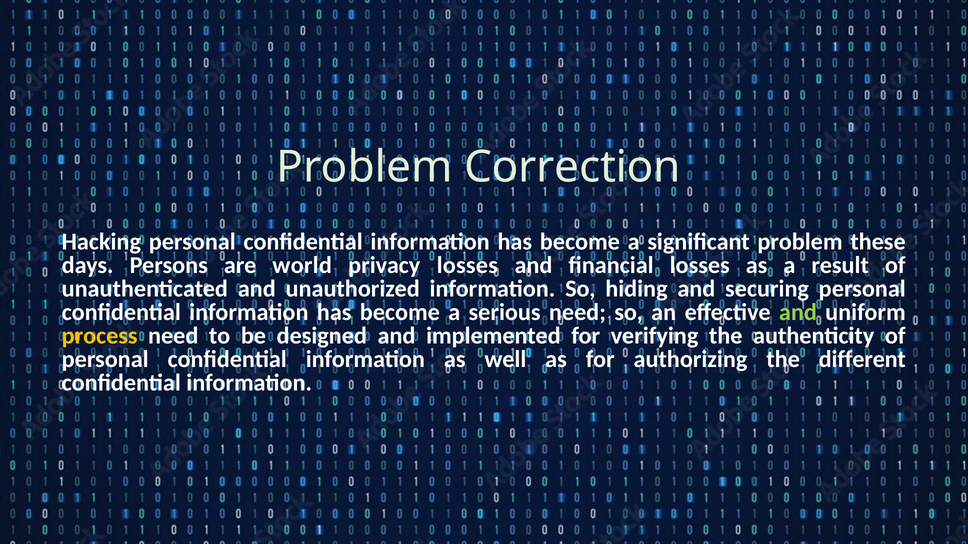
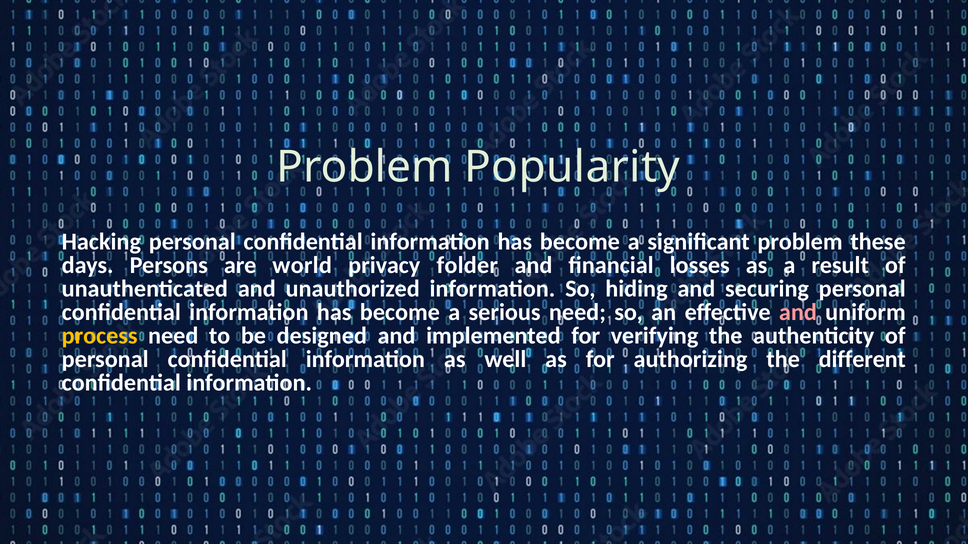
Correction: Correction -> Popularity (572, 167)
privacy losses: losses -> folder (467, 265)
and colour: light green -> pink (798, 313)
